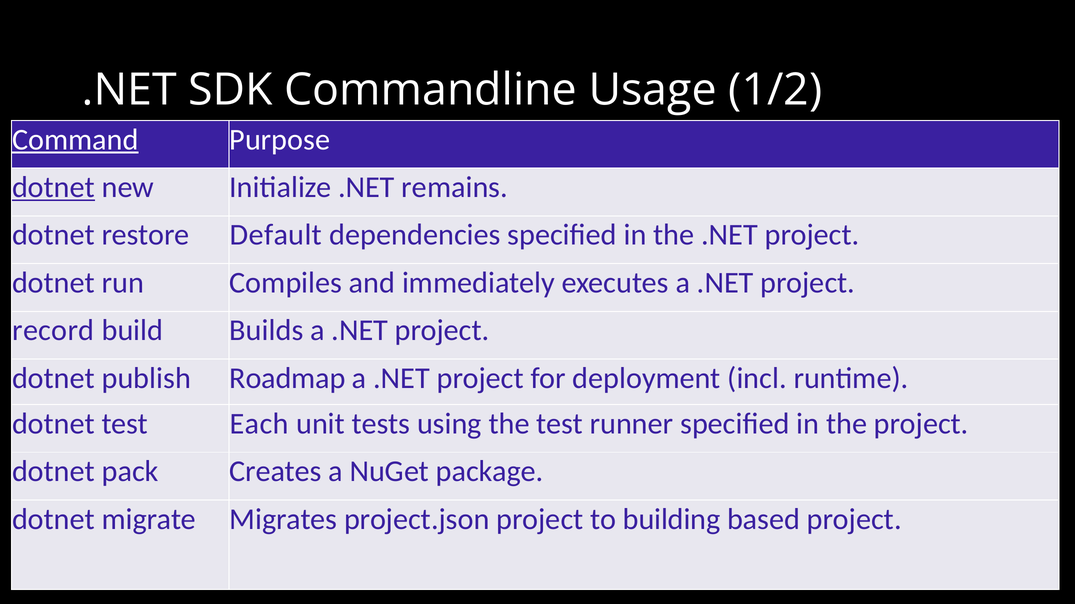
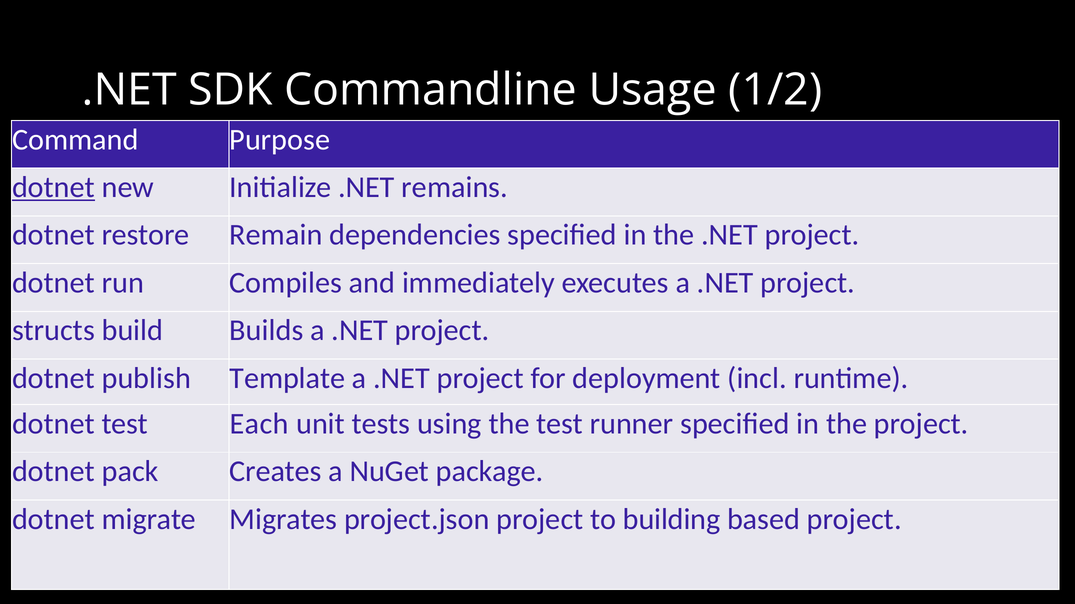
Command underline: present -> none (75, 140)
Default: Default -> Remain (276, 235)
record: record -> structs (53, 331)
Roadmap: Roadmap -> Template (287, 379)
